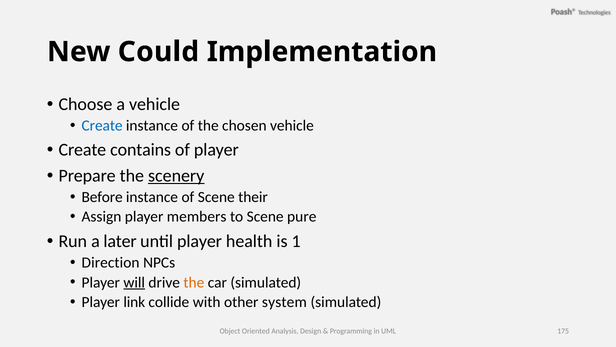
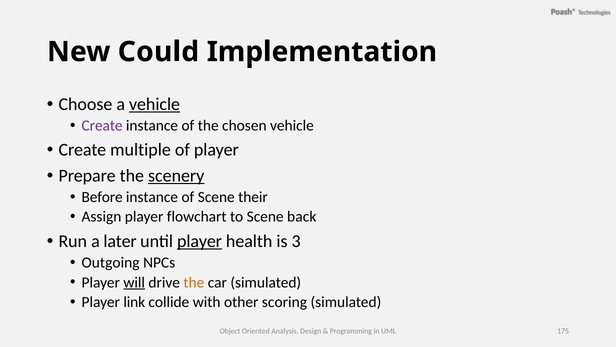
vehicle underline: none -> present (155, 104)
Create colour: blue -> purple (102, 125)
contains: contains -> multiple (141, 150)
members: members -> flowchart (197, 217)
pure: pure -> back (302, 217)
player underline: none -> present (200, 241)
1: 1 -> 3 (296, 241)
Direction: Direction -> Outgoing (111, 262)
system: system -> scoring (284, 302)
